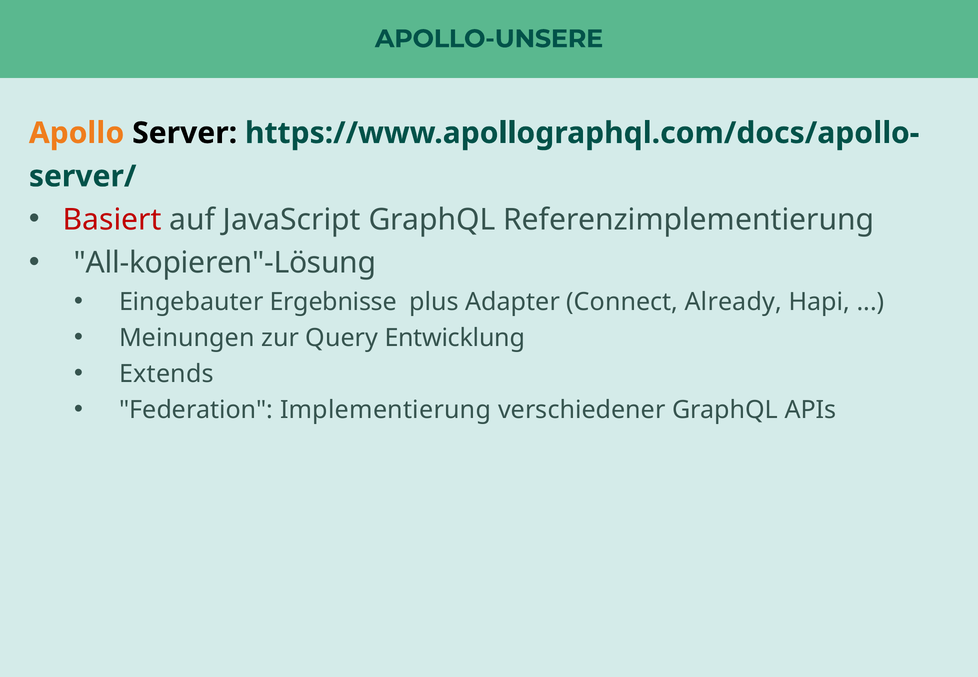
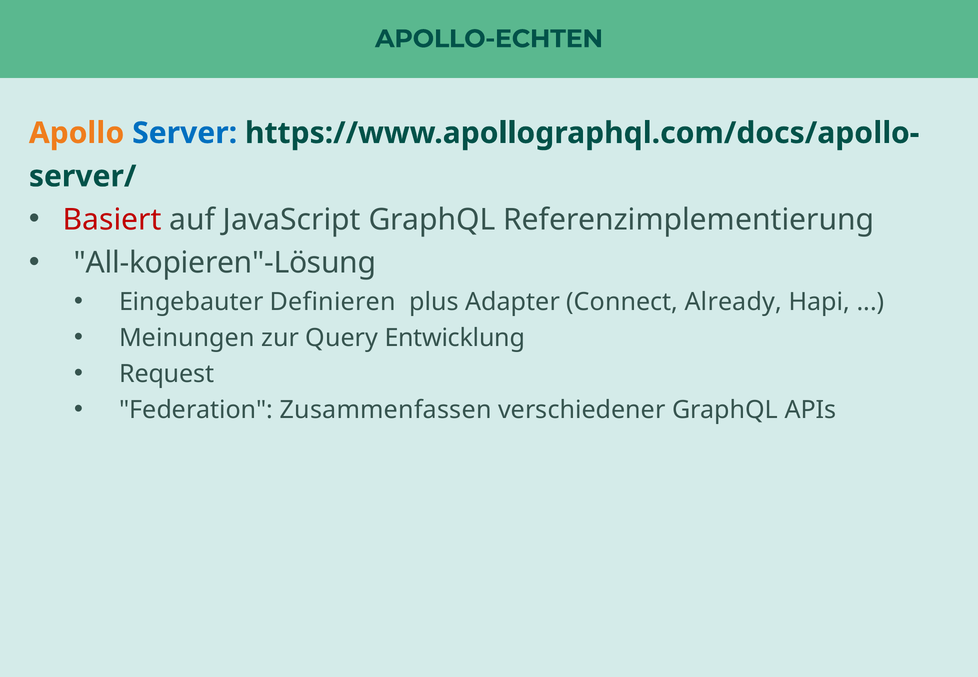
APOLLO-UNSERE: APOLLO-UNSERE -> APOLLO-ECHTEN (489, 39)
Server colour: black -> blue (185, 133)
Ergebnisse: Ergebnisse -> Definieren (333, 302)
Extends: Extends -> Request (167, 374)
Implementierung: Implementierung -> Zusammenfassen (386, 410)
